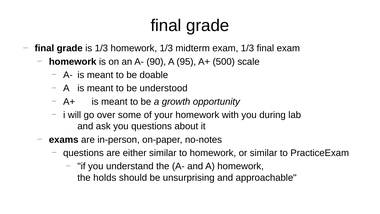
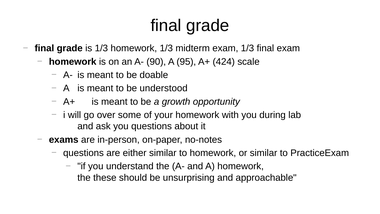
500: 500 -> 424 (224, 62)
holds: holds -> these (105, 177)
